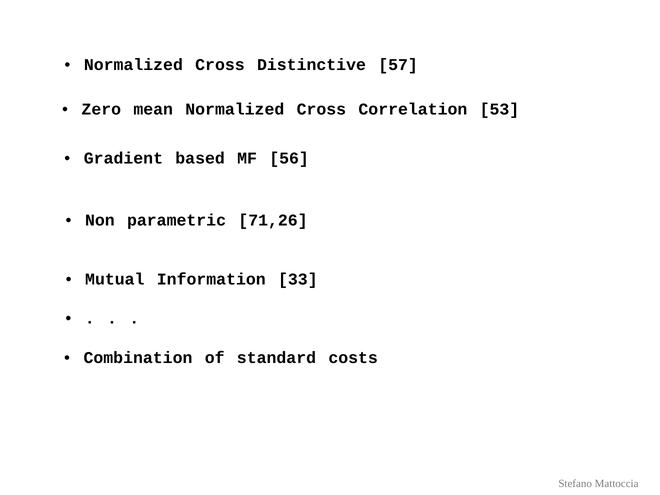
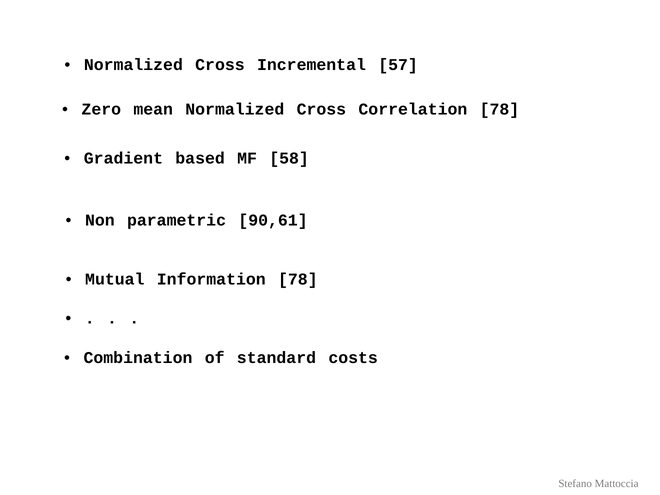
Distinctive: Distinctive -> Incremental (311, 65)
Correlation 53: 53 -> 78 (499, 110)
56: 56 -> 58 (289, 158)
71,26: 71,26 -> 90,61 (273, 220)
Information 33: 33 -> 78 (298, 279)
